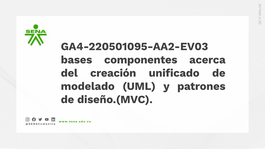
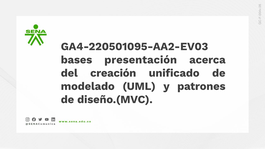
componentes: componentes -> presentación (141, 60)
